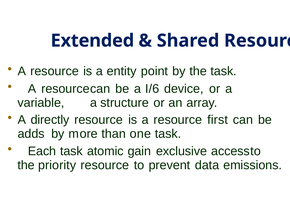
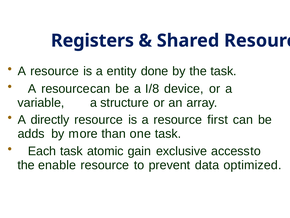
Extended: Extended -> Registers (92, 41)
point: point -> done (155, 71)
I/6: I/6 -> I/8 (152, 89)
priority: priority -> enable (57, 165)
emissions: emissions -> optimized (253, 165)
